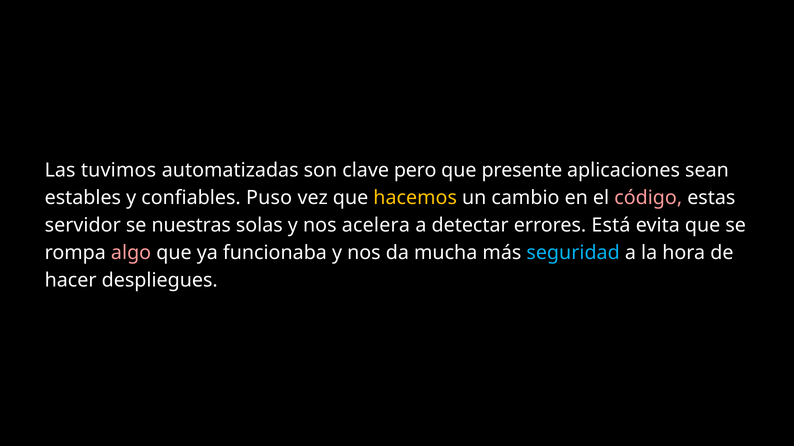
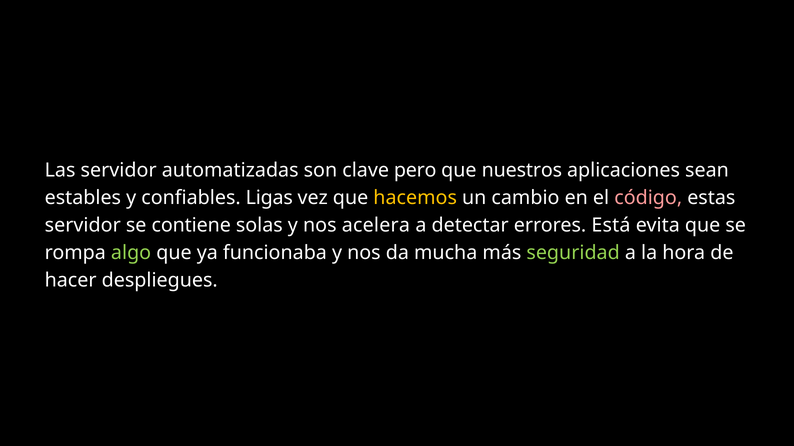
Las tuvimos: tuvimos -> servidor (119, 170)
presente: presente -> nuestros (522, 170)
Puso: Puso -> Ligas (269, 198)
nuestras: nuestras -> contiene (191, 226)
algo colour: pink -> light green (131, 253)
seguridad colour: light blue -> light green (573, 253)
